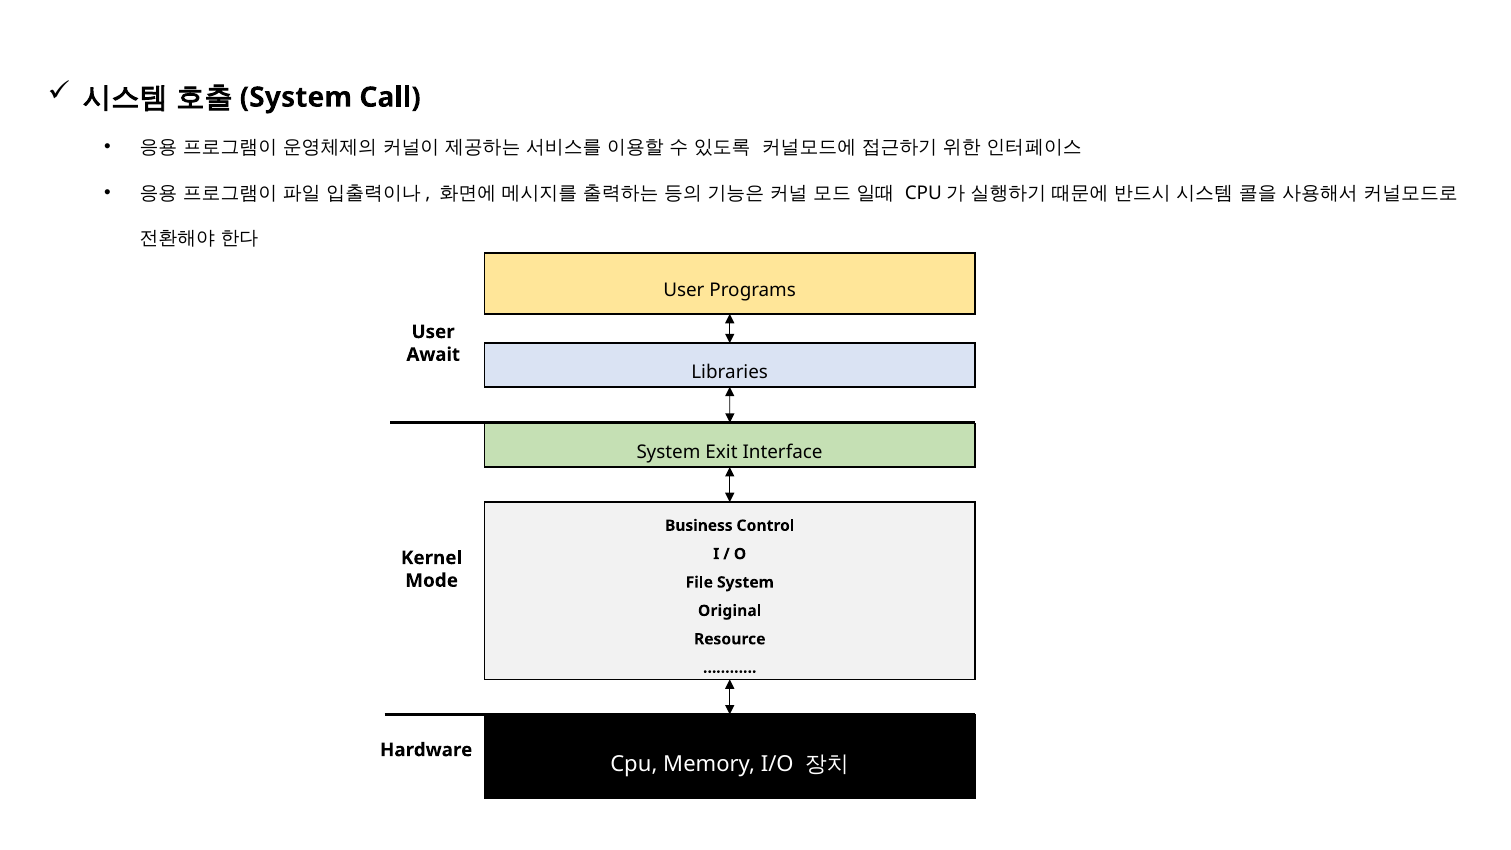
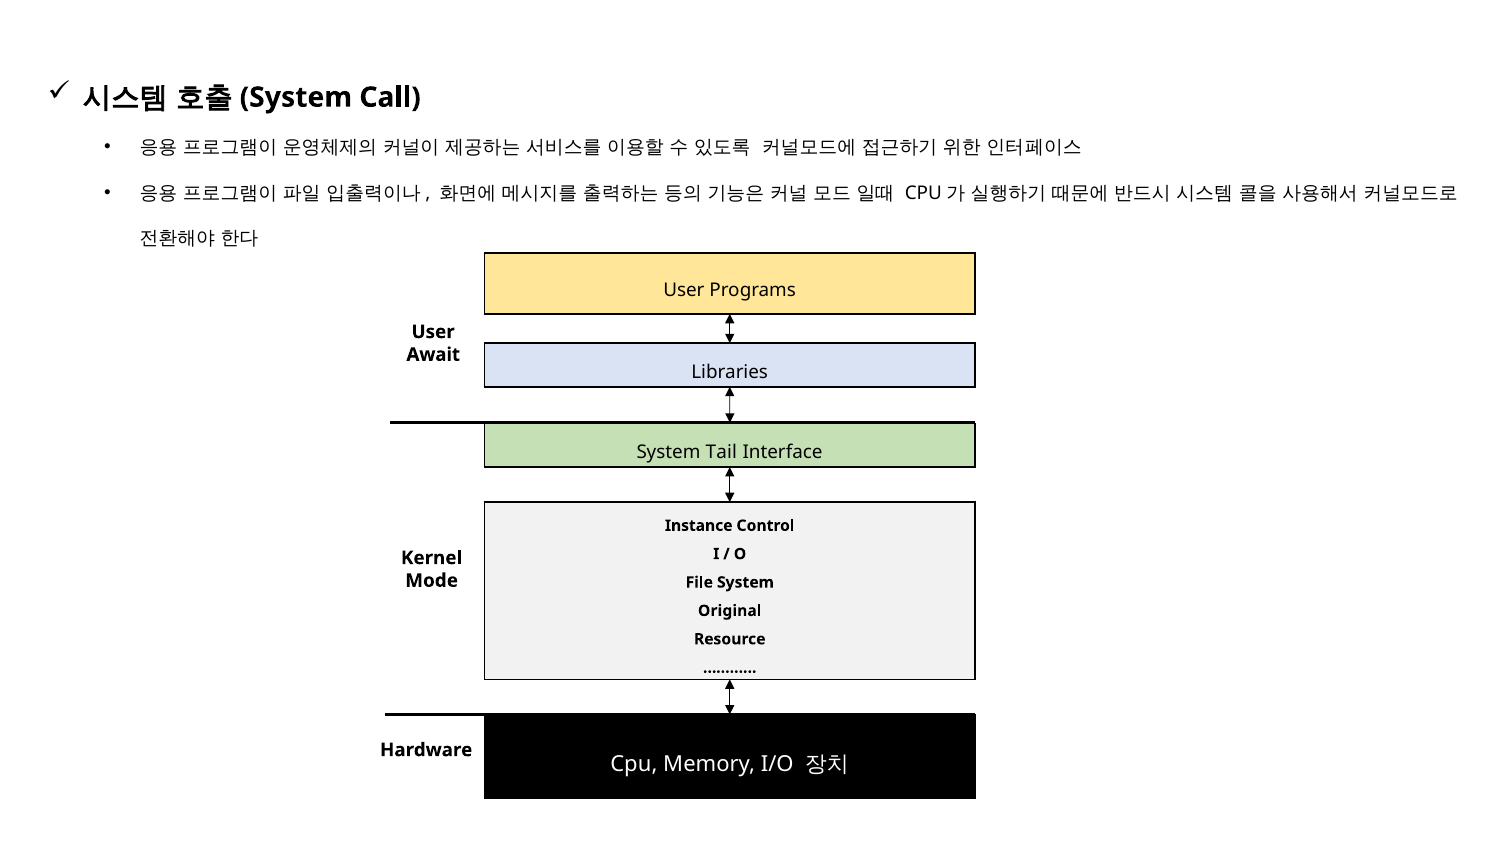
Exit: Exit -> Tail (721, 452)
Business: Business -> Instance (699, 526)
